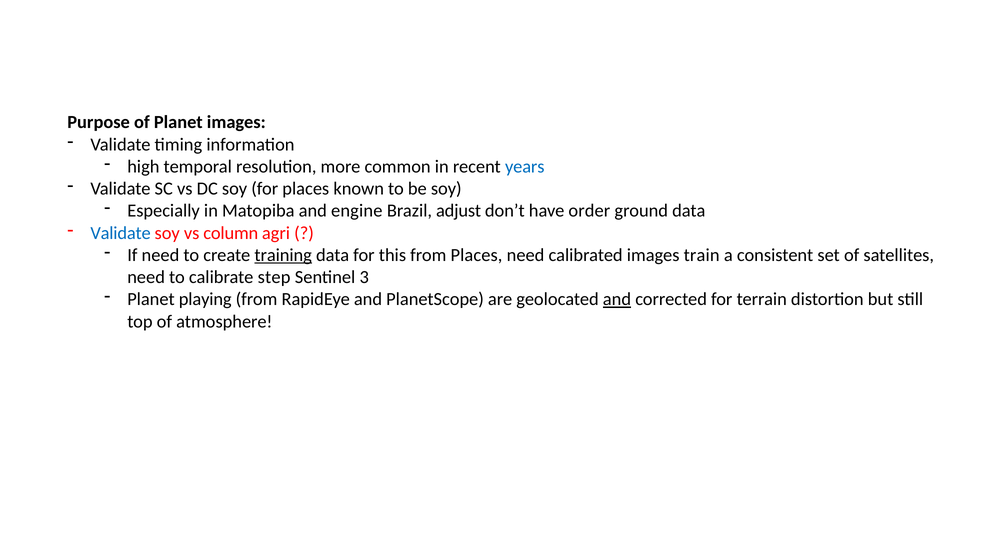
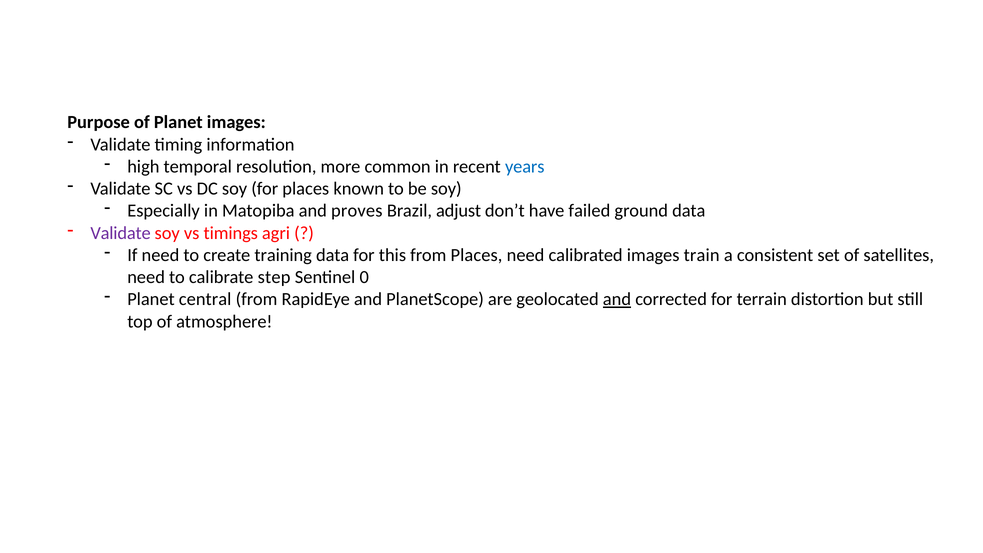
engine: engine -> proves (357, 211)
order: order -> failed (589, 211)
Validate colour: blue -> purple (121, 233)
column: column -> timings (231, 233)
training underline: present -> none (283, 255)
3: 3 -> 0 (364, 277)
playing: playing -> central (205, 299)
